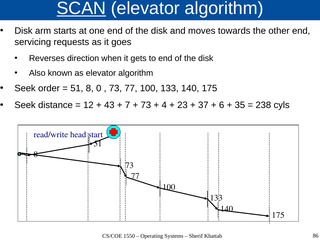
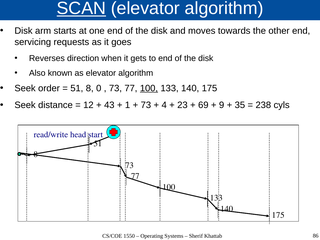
100 underline: none -> present (149, 88)
7: 7 -> 1 (128, 105)
37: 37 -> 69 (203, 105)
6: 6 -> 9 (222, 105)
